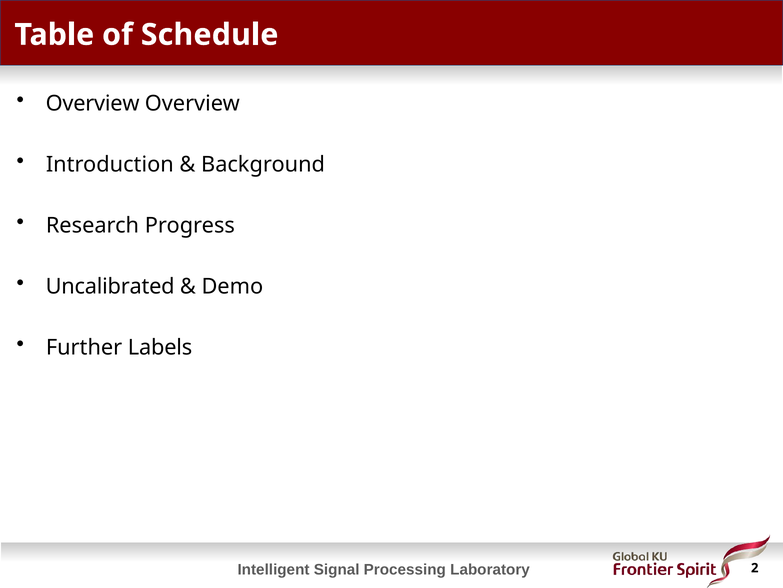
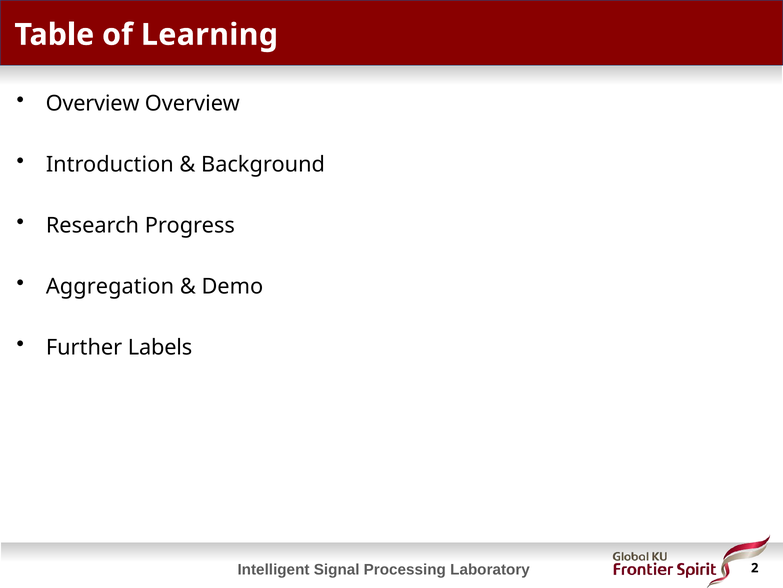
Schedule: Schedule -> Learning (209, 35)
Uncalibrated: Uncalibrated -> Aggregation (110, 286)
